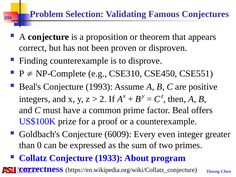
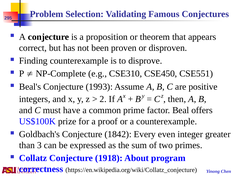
6009: 6009 -> 1842 (118, 134)
0: 0 -> 3 (39, 145)
1933: 1933 -> 1918 (109, 158)
